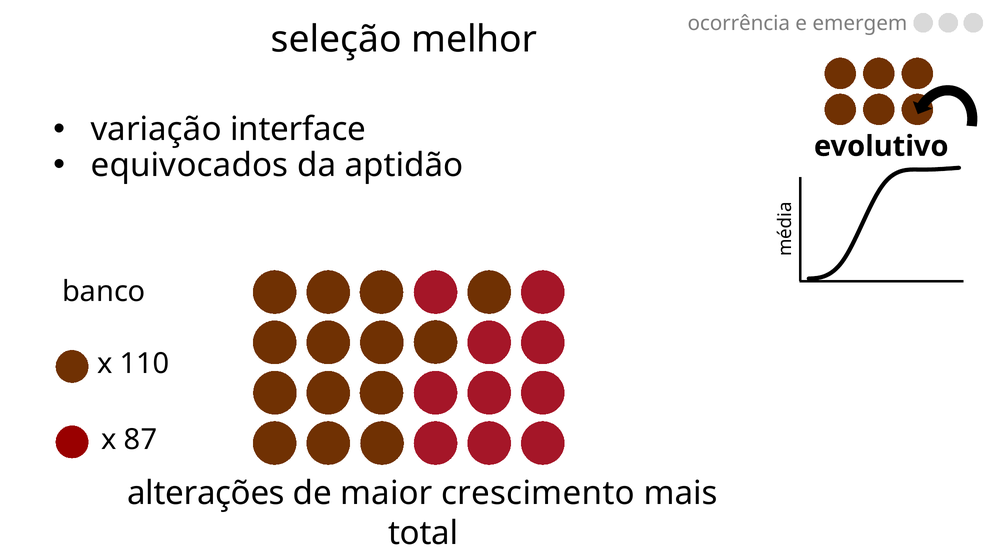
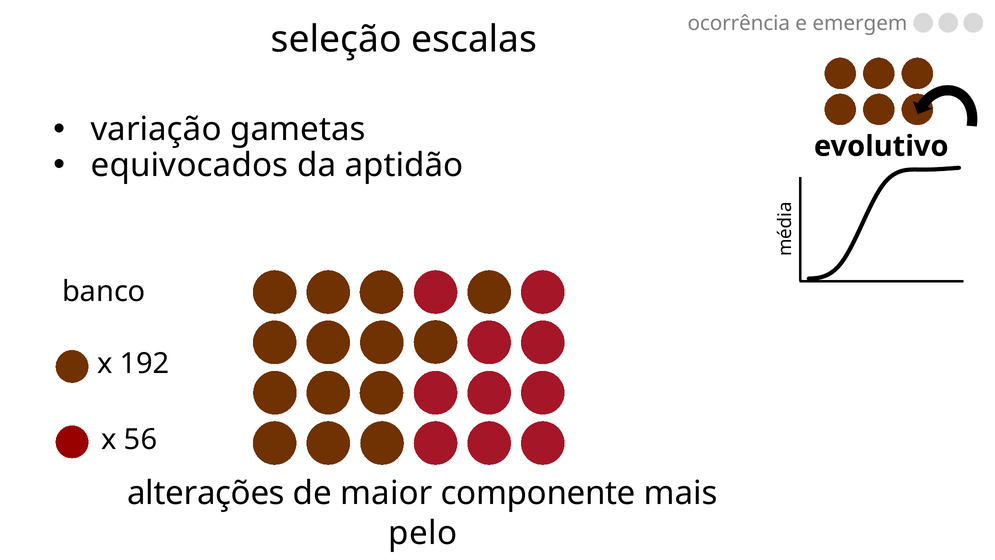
melhor: melhor -> escalas (474, 39)
interface: interface -> gametas (298, 129)
110: 110 -> 192 (145, 364)
87: 87 -> 56 (141, 440)
crescimento: crescimento -> componente (538, 493)
total: total -> pelo (423, 533)
